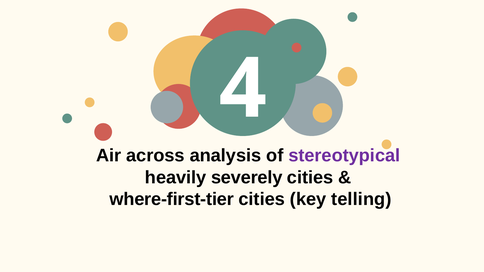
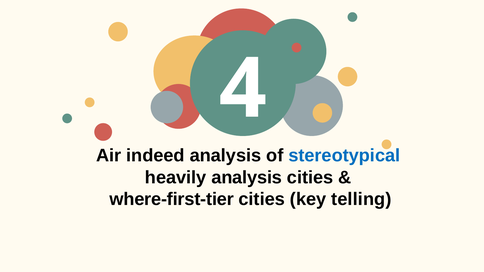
across: across -> indeed (155, 156)
stereotypical colour: purple -> blue (344, 156)
heavily severely: severely -> analysis (247, 178)
